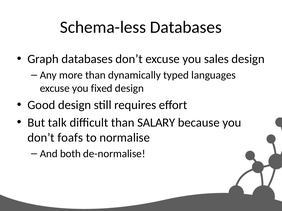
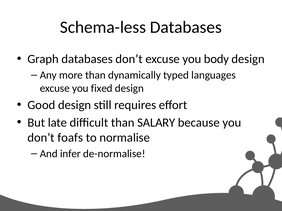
sales: sales -> body (217, 59)
talk: talk -> late (57, 123)
both: both -> infer (70, 154)
